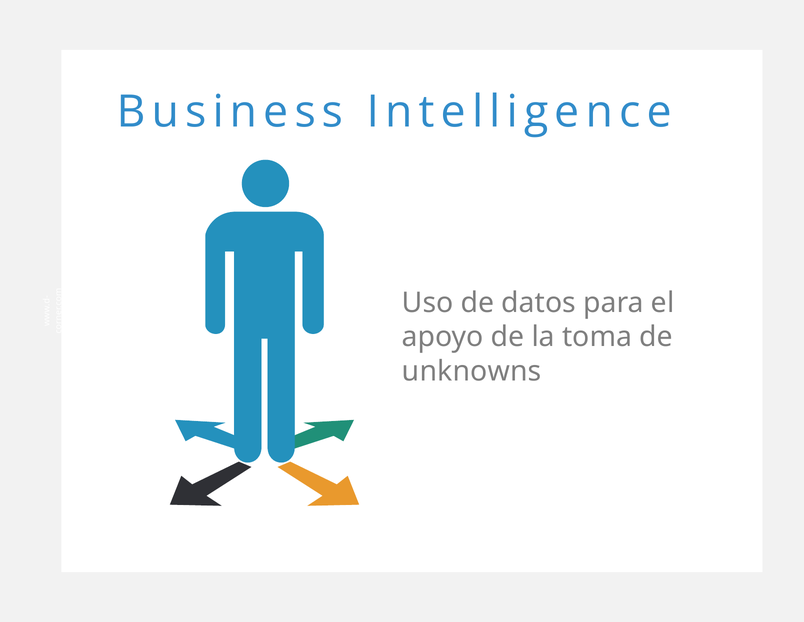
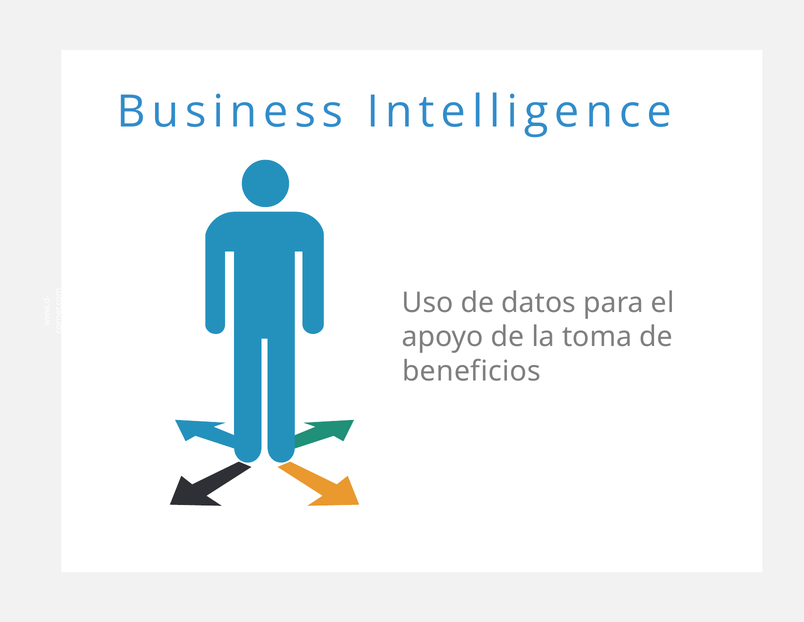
unknowns: unknowns -> beneficios (472, 371)
